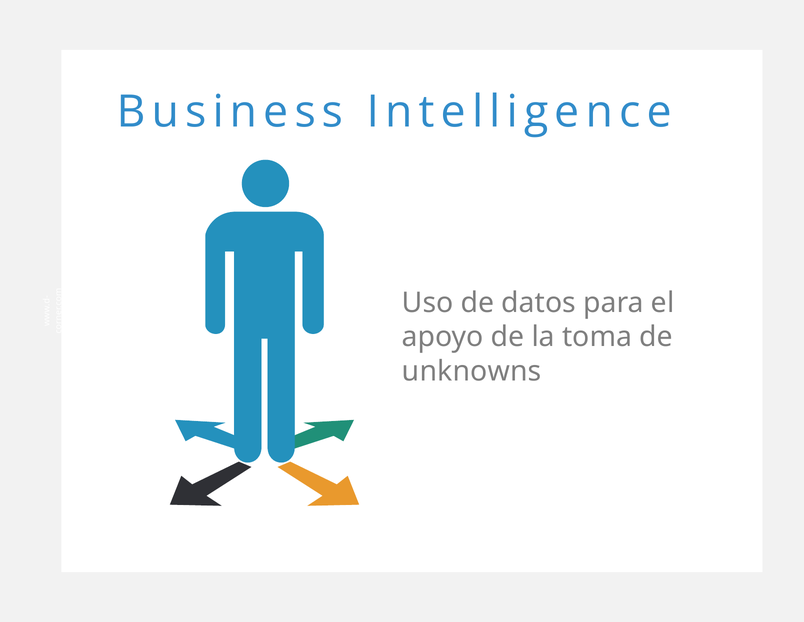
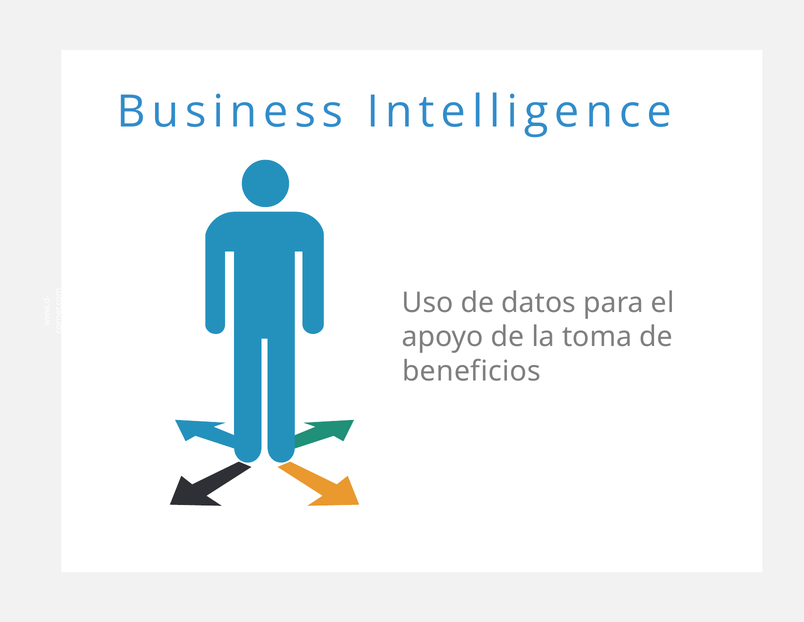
unknowns: unknowns -> beneficios (472, 371)
